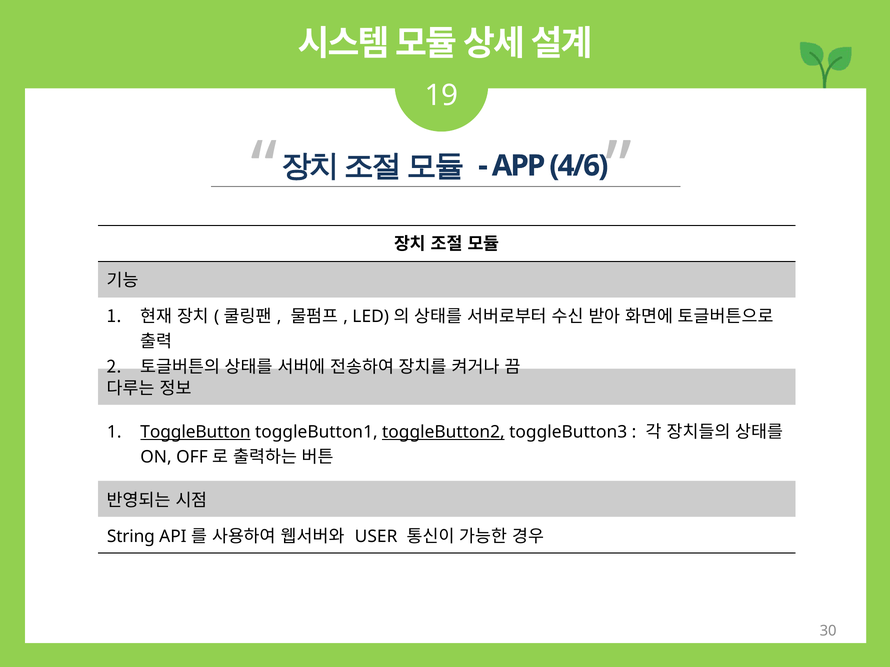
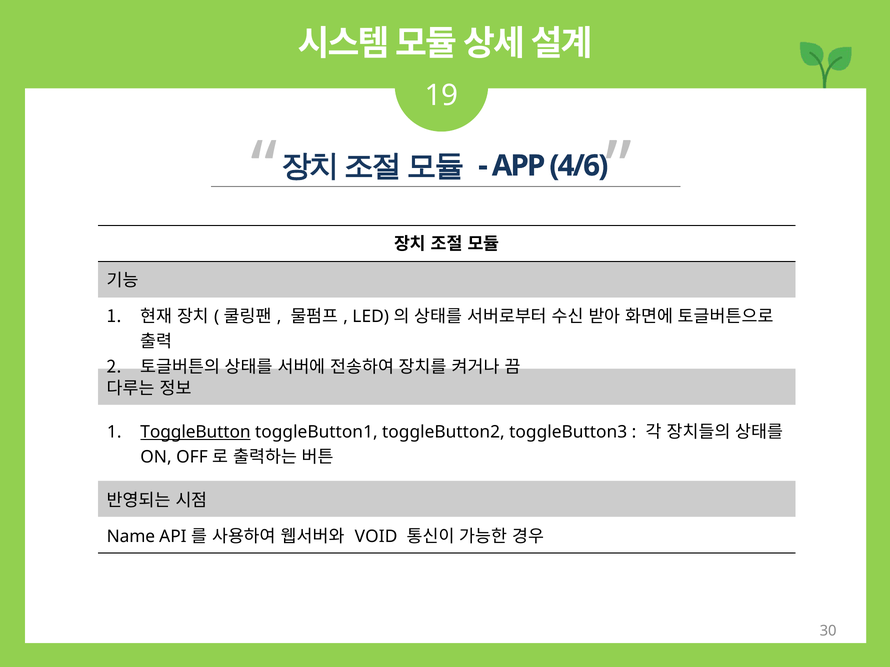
toggleButton2 underline: present -> none (443, 432)
String: String -> Name (131, 537)
USER: USER -> VOID (376, 537)
